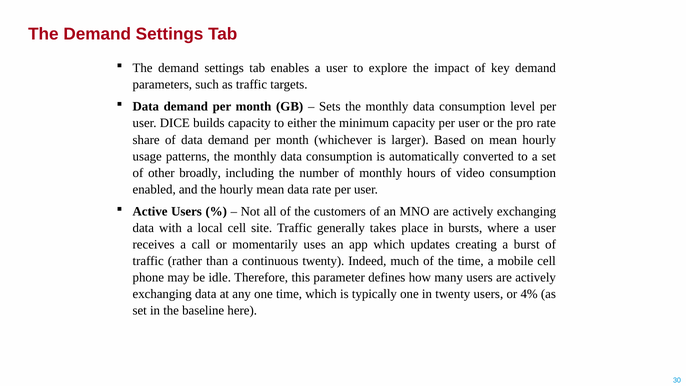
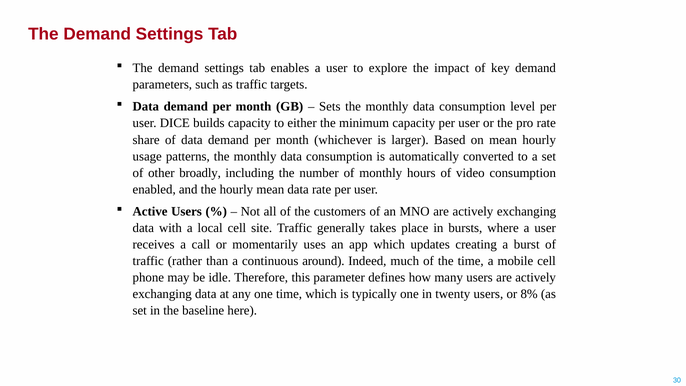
continuous twenty: twenty -> around (323, 261)
4%: 4% -> 8% (529, 294)
